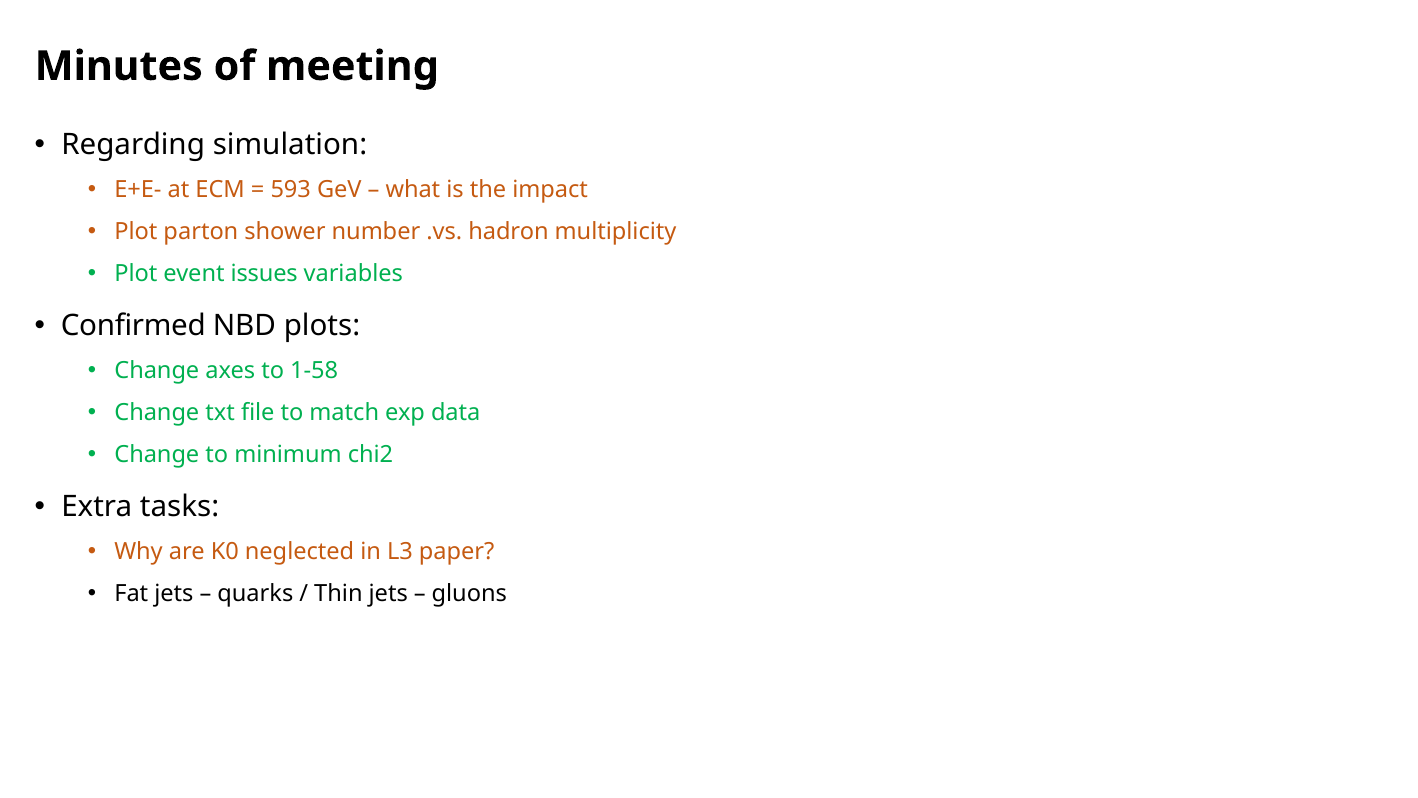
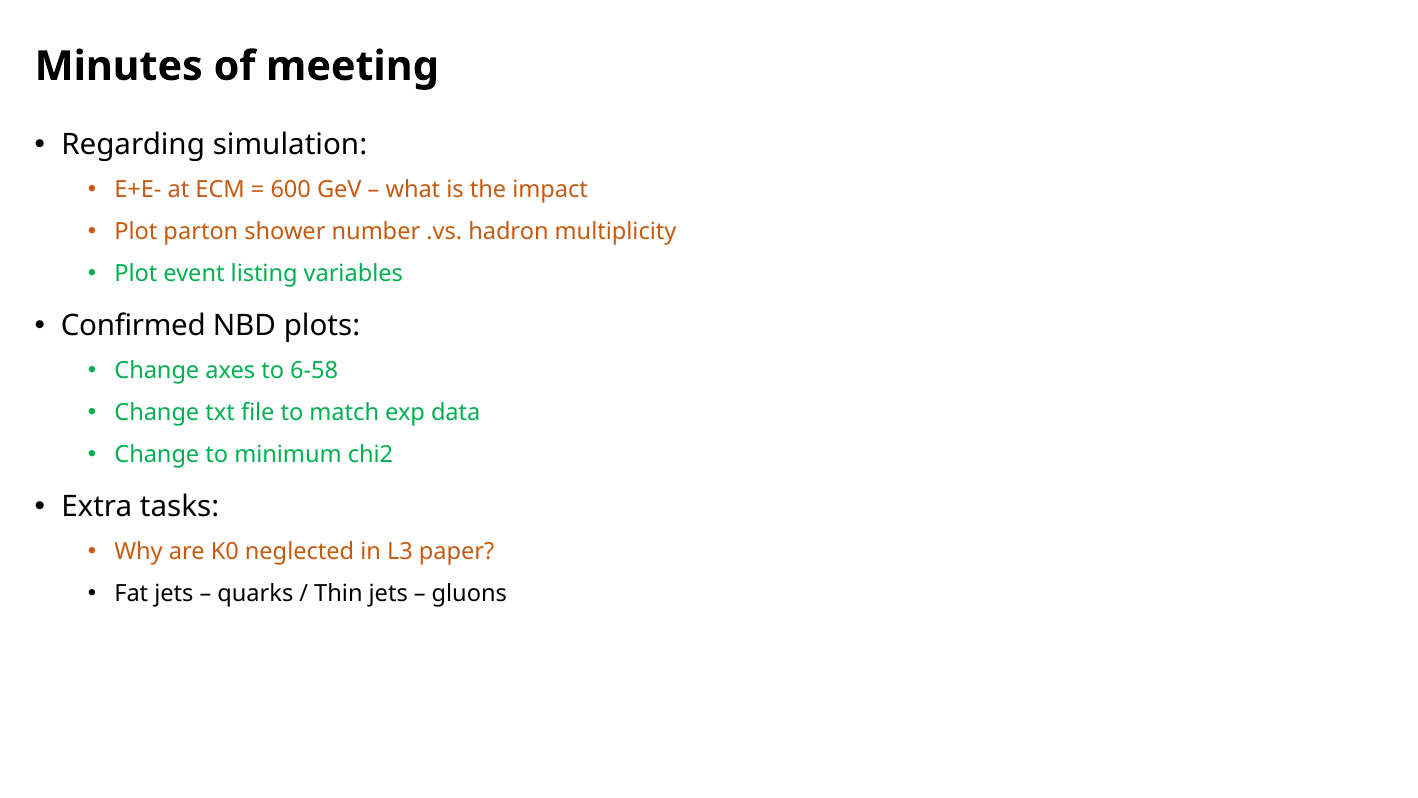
593: 593 -> 600 (291, 190)
issues: issues -> listing (264, 273)
1-58: 1-58 -> 6-58 (314, 371)
